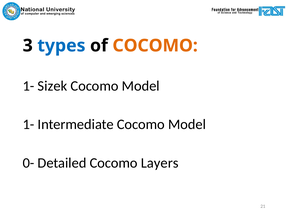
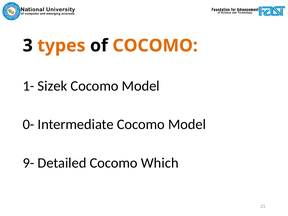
types colour: blue -> orange (61, 46)
1-: 1- -> 0- (29, 124)
0-: 0- -> 9- (29, 163)
Layers: Layers -> Which (160, 163)
